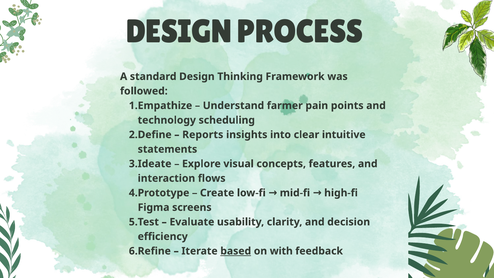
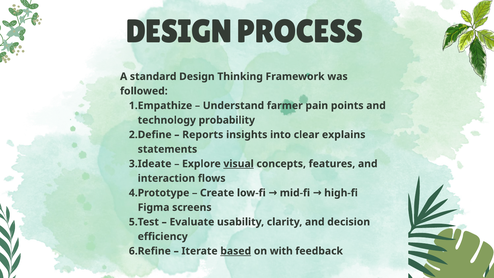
scheduling: scheduling -> probability (227, 120)
intuitive: intuitive -> explains (344, 135)
visual underline: none -> present (239, 164)
